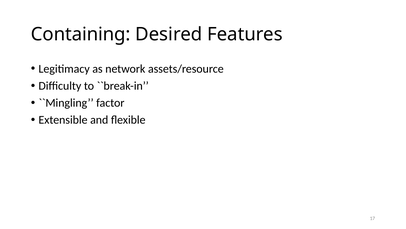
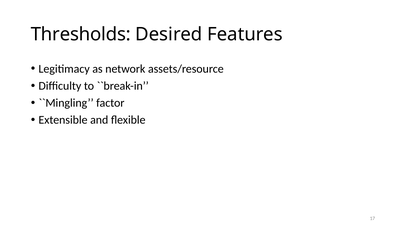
Containing: Containing -> Thresholds (81, 34)
